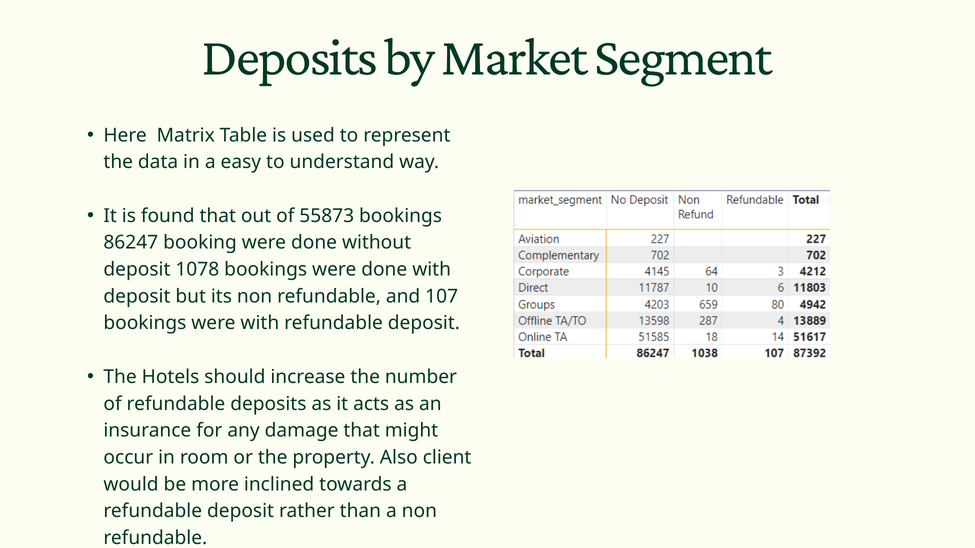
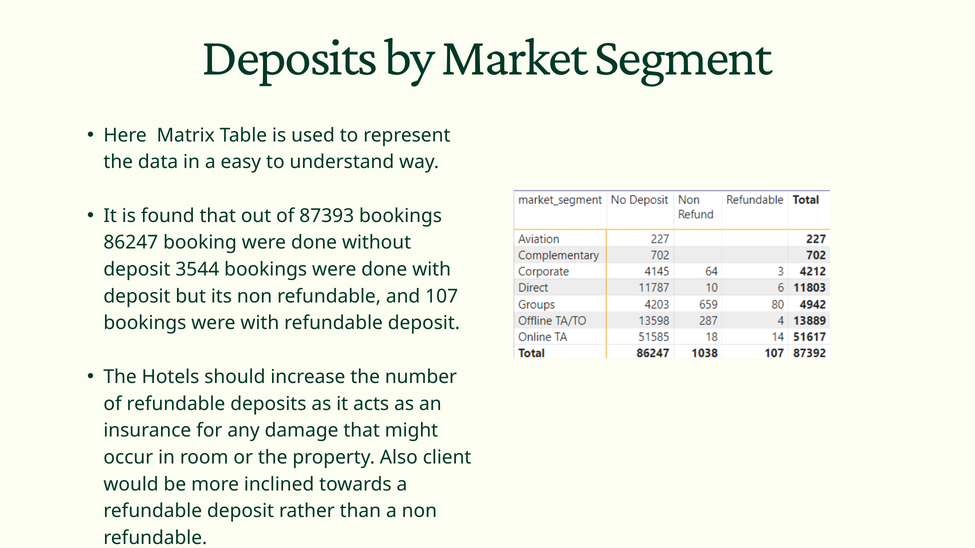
55873: 55873 -> 87393 (327, 216)
1078: 1078 -> 3544 (197, 270)
